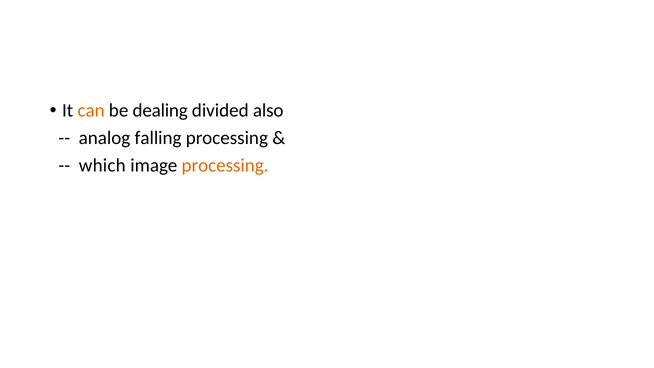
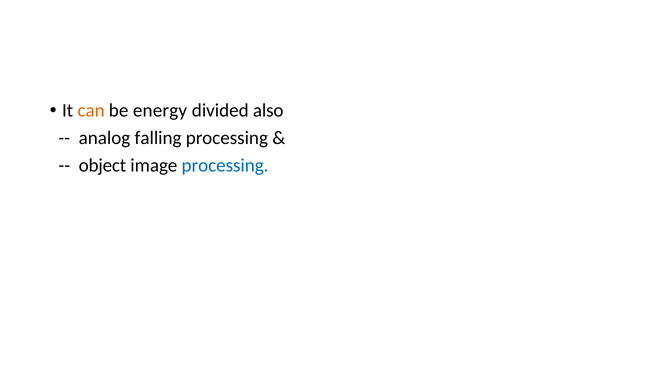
dealing: dealing -> energy (160, 111)
which: which -> object (102, 165)
processing colour: orange -> blue (225, 165)
